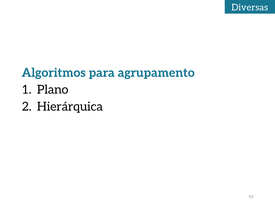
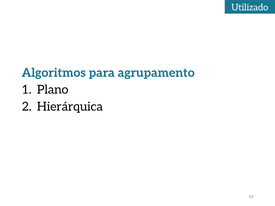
Diversas: Diversas -> Utilizado (250, 7)
